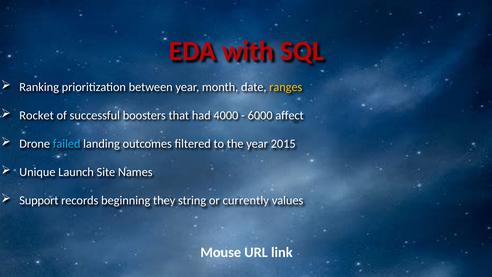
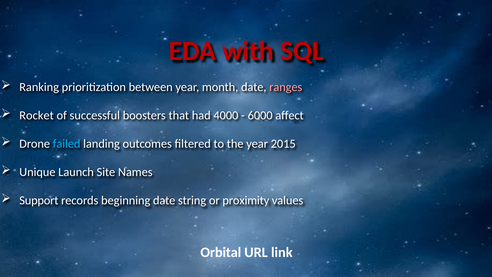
ranges colour: yellow -> pink (286, 87)
beginning they: they -> date (164, 200)
currently: currently -> proximity (246, 200)
Mouse: Mouse -> Orbital (221, 252)
